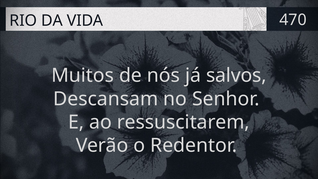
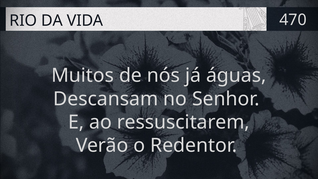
salvos: salvos -> águas (236, 75)
